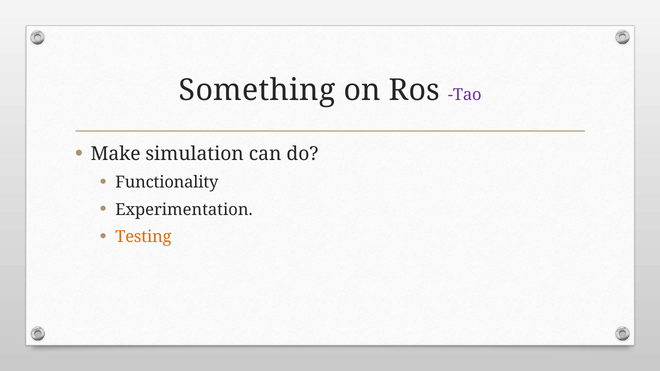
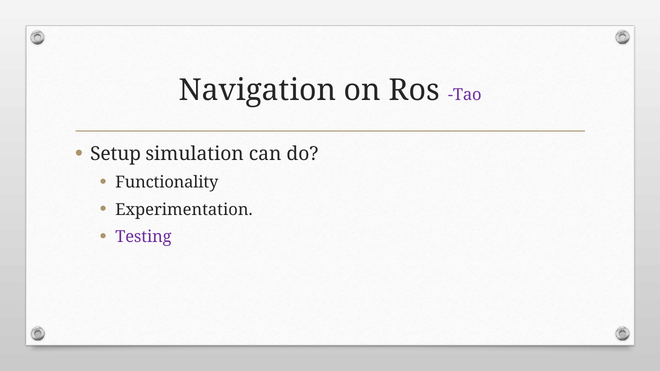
Something: Something -> Navigation (257, 91)
Make: Make -> Setup (116, 154)
Testing colour: orange -> purple (143, 237)
